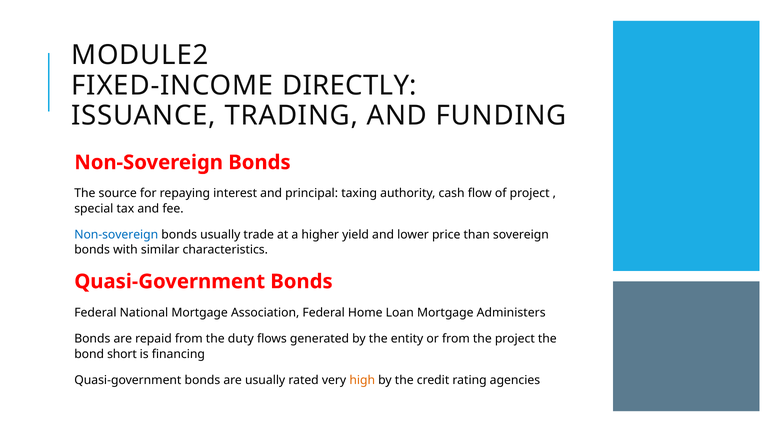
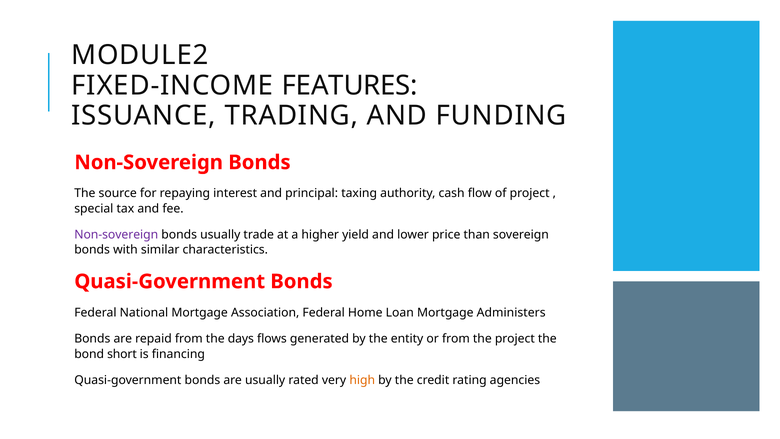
DIRECTLY: DIRECTLY -> FEATURES (350, 85)
Non-sovereign colour: blue -> purple (116, 235)
duty: duty -> days (241, 339)
